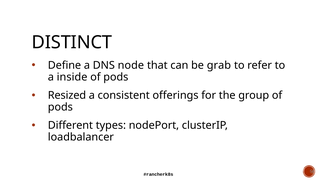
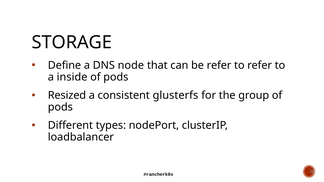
DISTINCT: DISTINCT -> STORAGE (72, 42)
be grab: grab -> refer (219, 65)
offerings: offerings -> glusterfs (175, 95)
